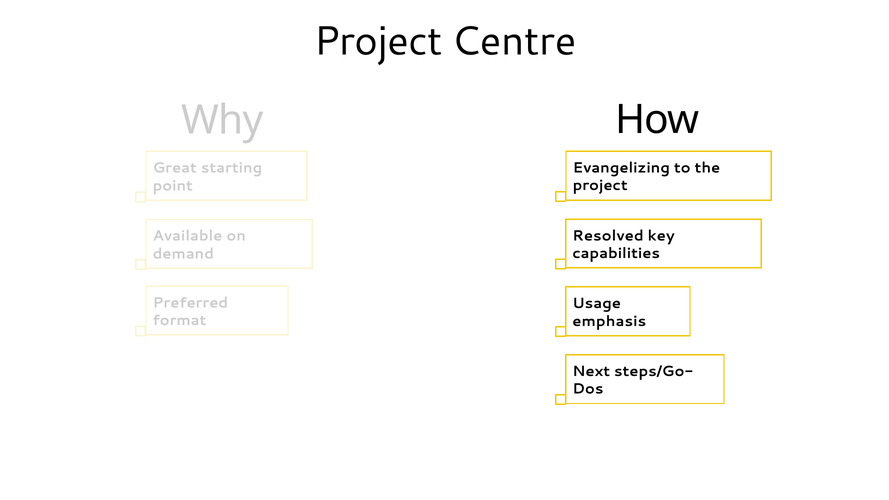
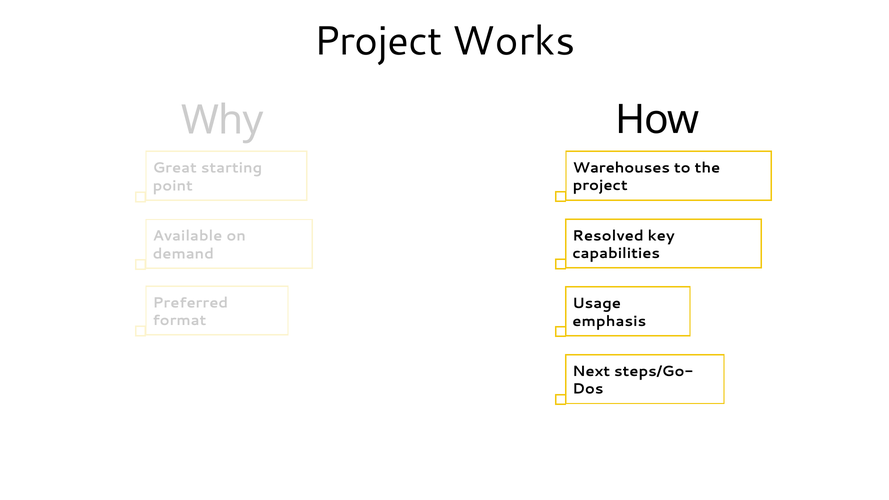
Centre: Centre -> Works (514, 41)
Evangelizing: Evangelizing -> Warehouses (621, 168)
